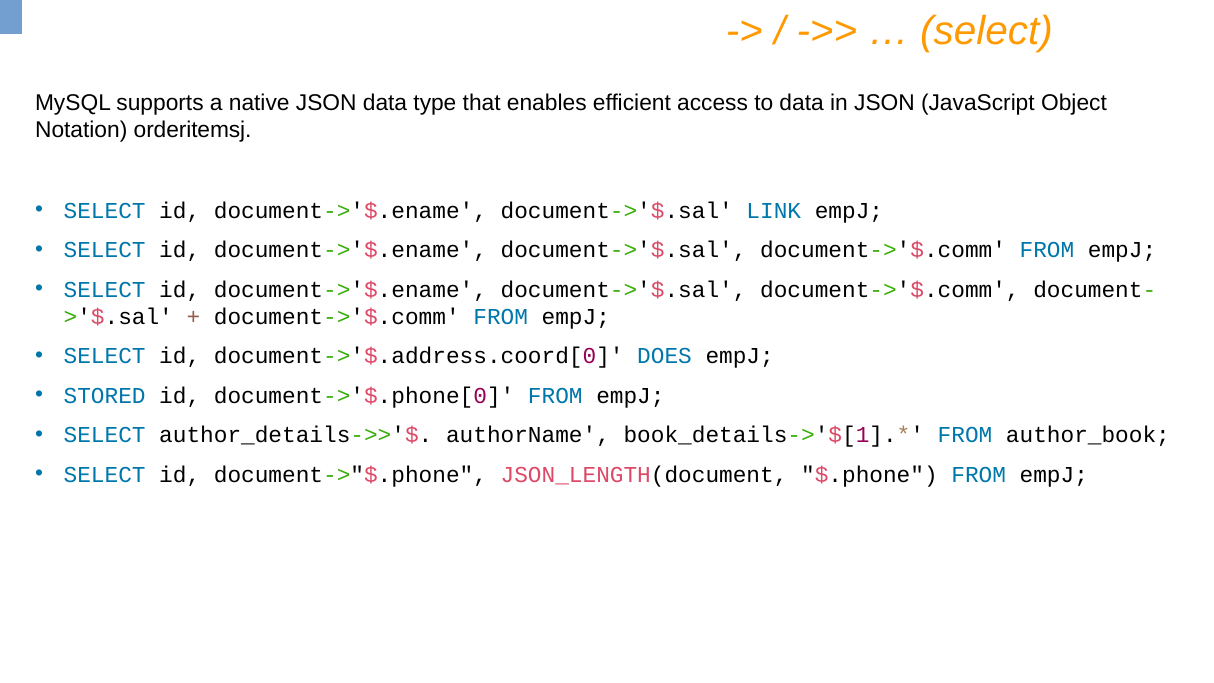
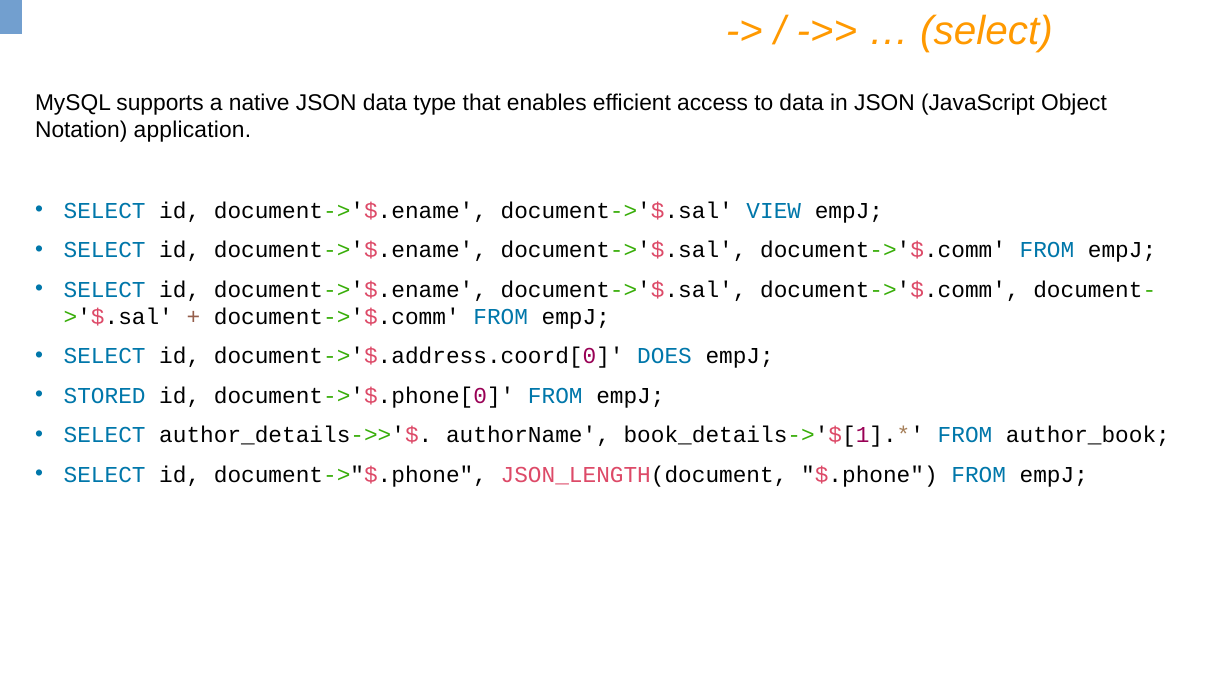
orderitemsj: orderitemsj -> application (192, 130)
LINK: LINK -> VIEW (774, 211)
